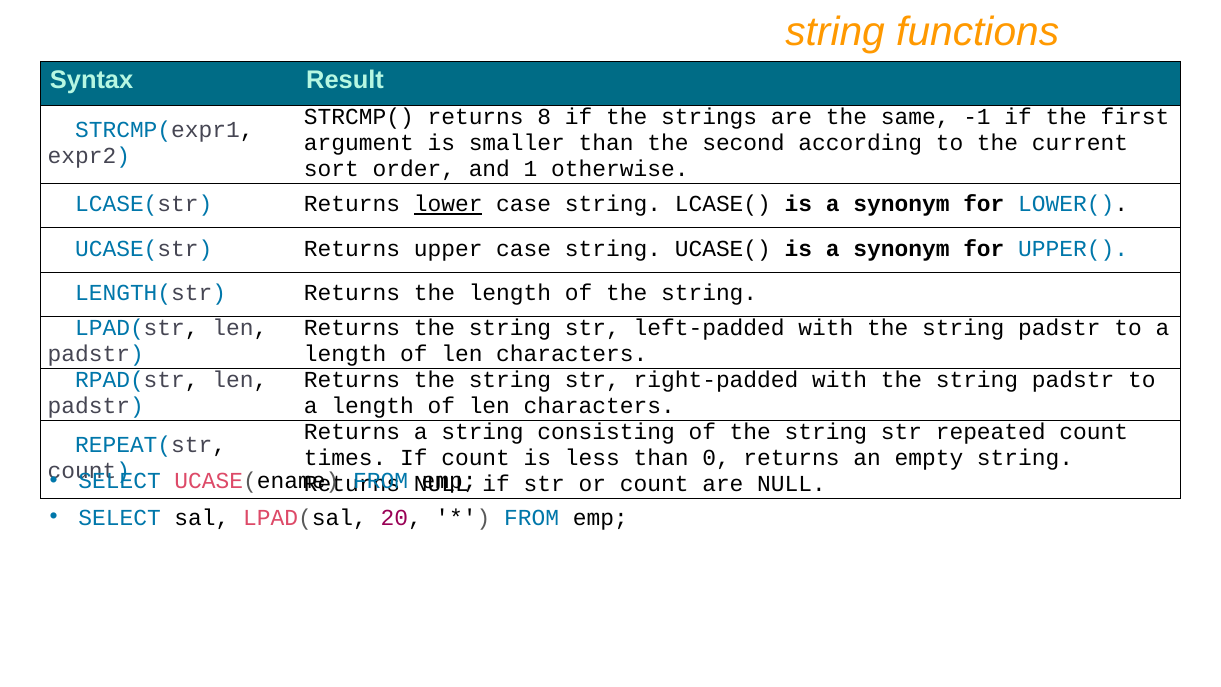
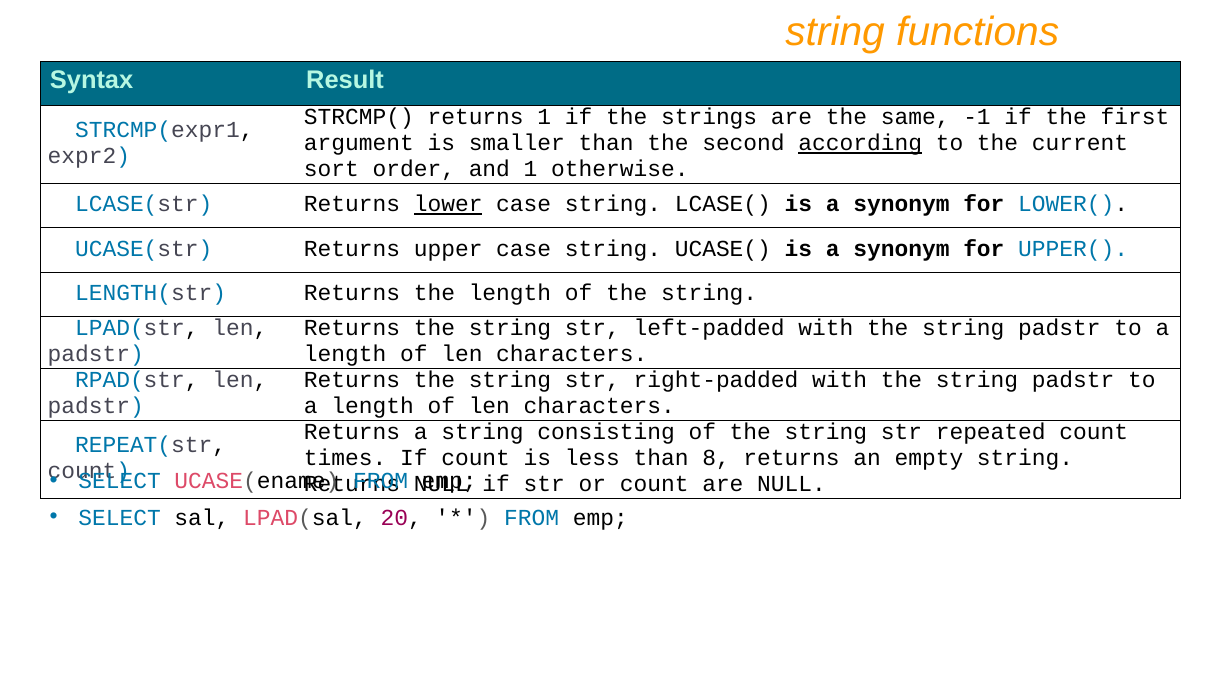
returns 8: 8 -> 1 (544, 117)
according underline: none -> present (860, 143)
0: 0 -> 8 (716, 458)
